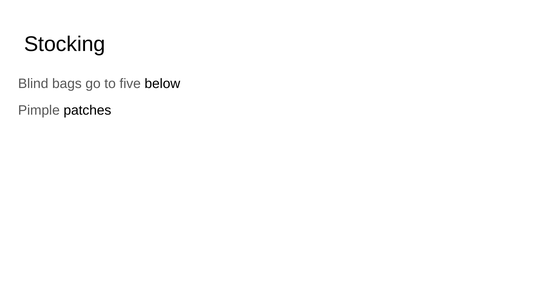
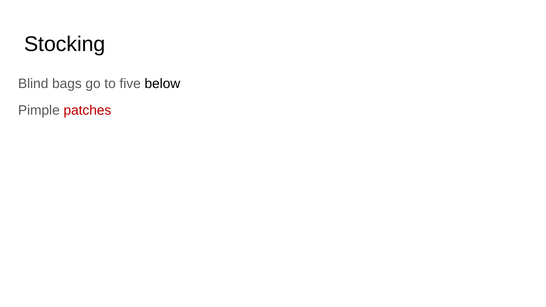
patches colour: black -> red (87, 110)
